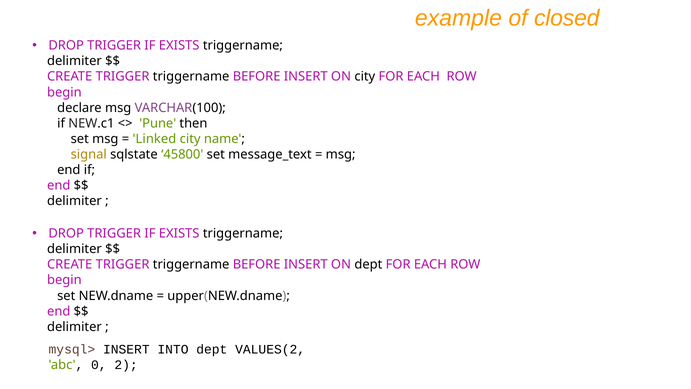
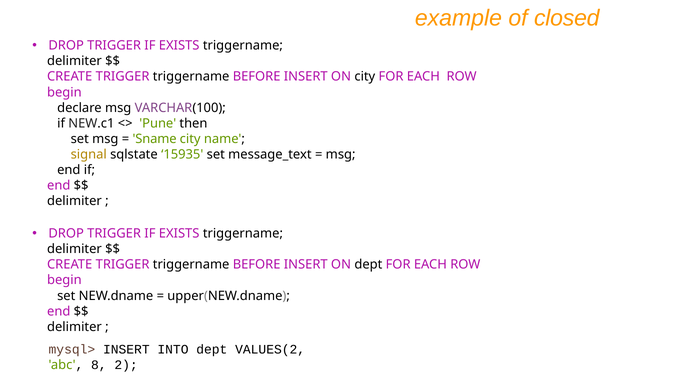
Linked: Linked -> Sname (155, 139)
45800: 45800 -> 15935 (182, 154)
0: 0 -> 8 (99, 365)
